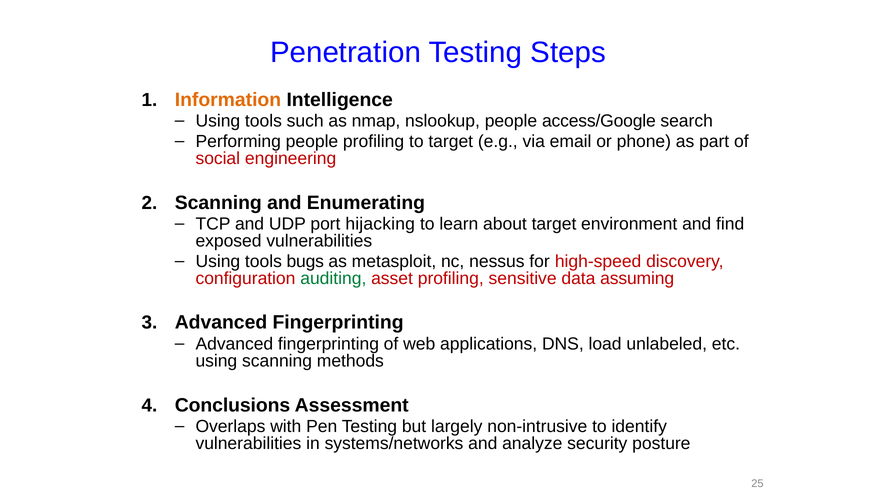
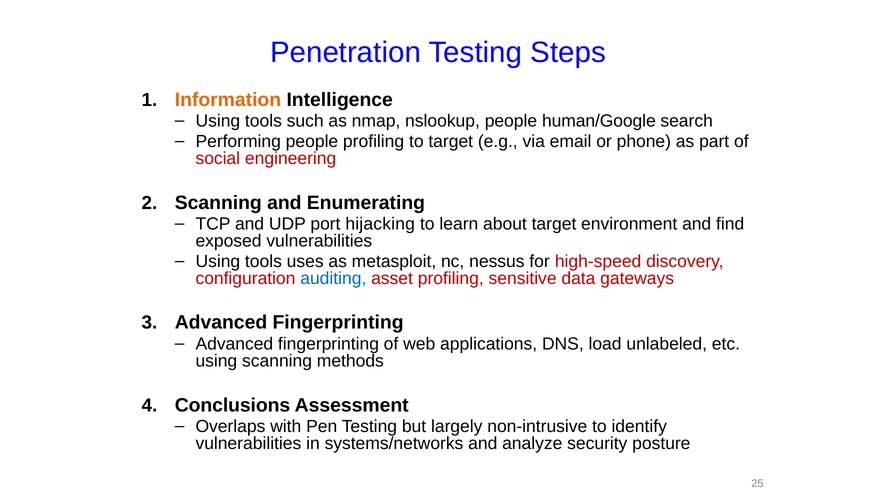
access/Google: access/Google -> human/Google (599, 121)
bugs: bugs -> uses (305, 261)
auditing colour: green -> blue (333, 278)
assuming: assuming -> gateways (637, 278)
